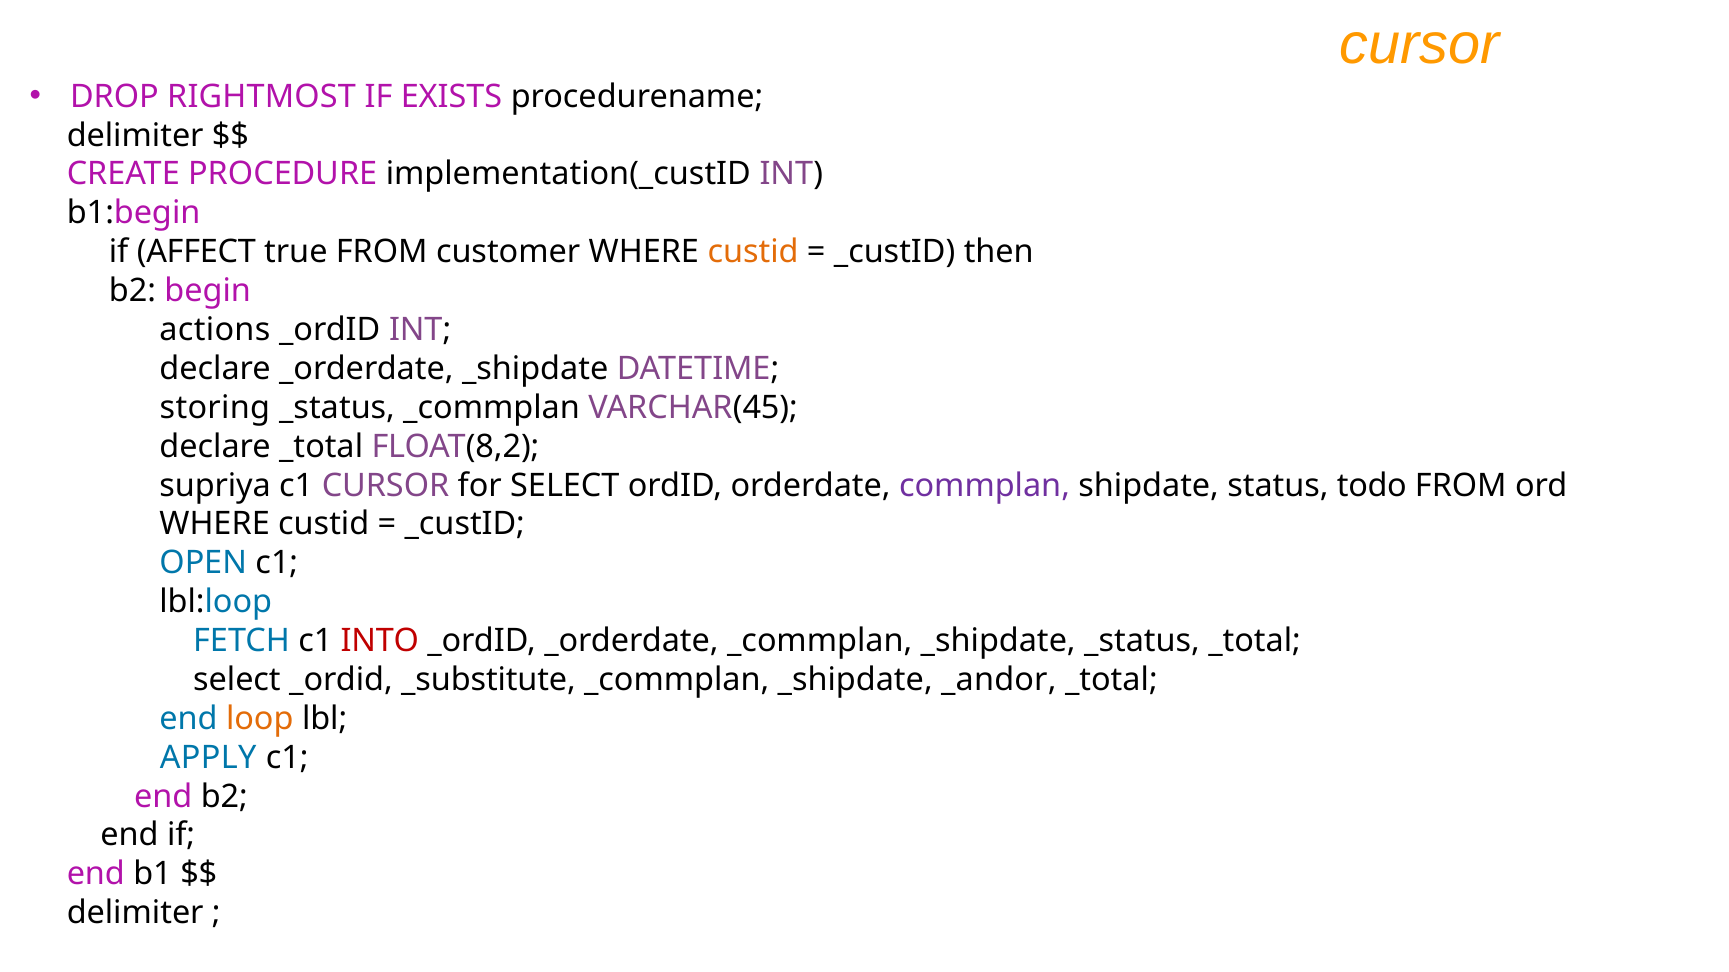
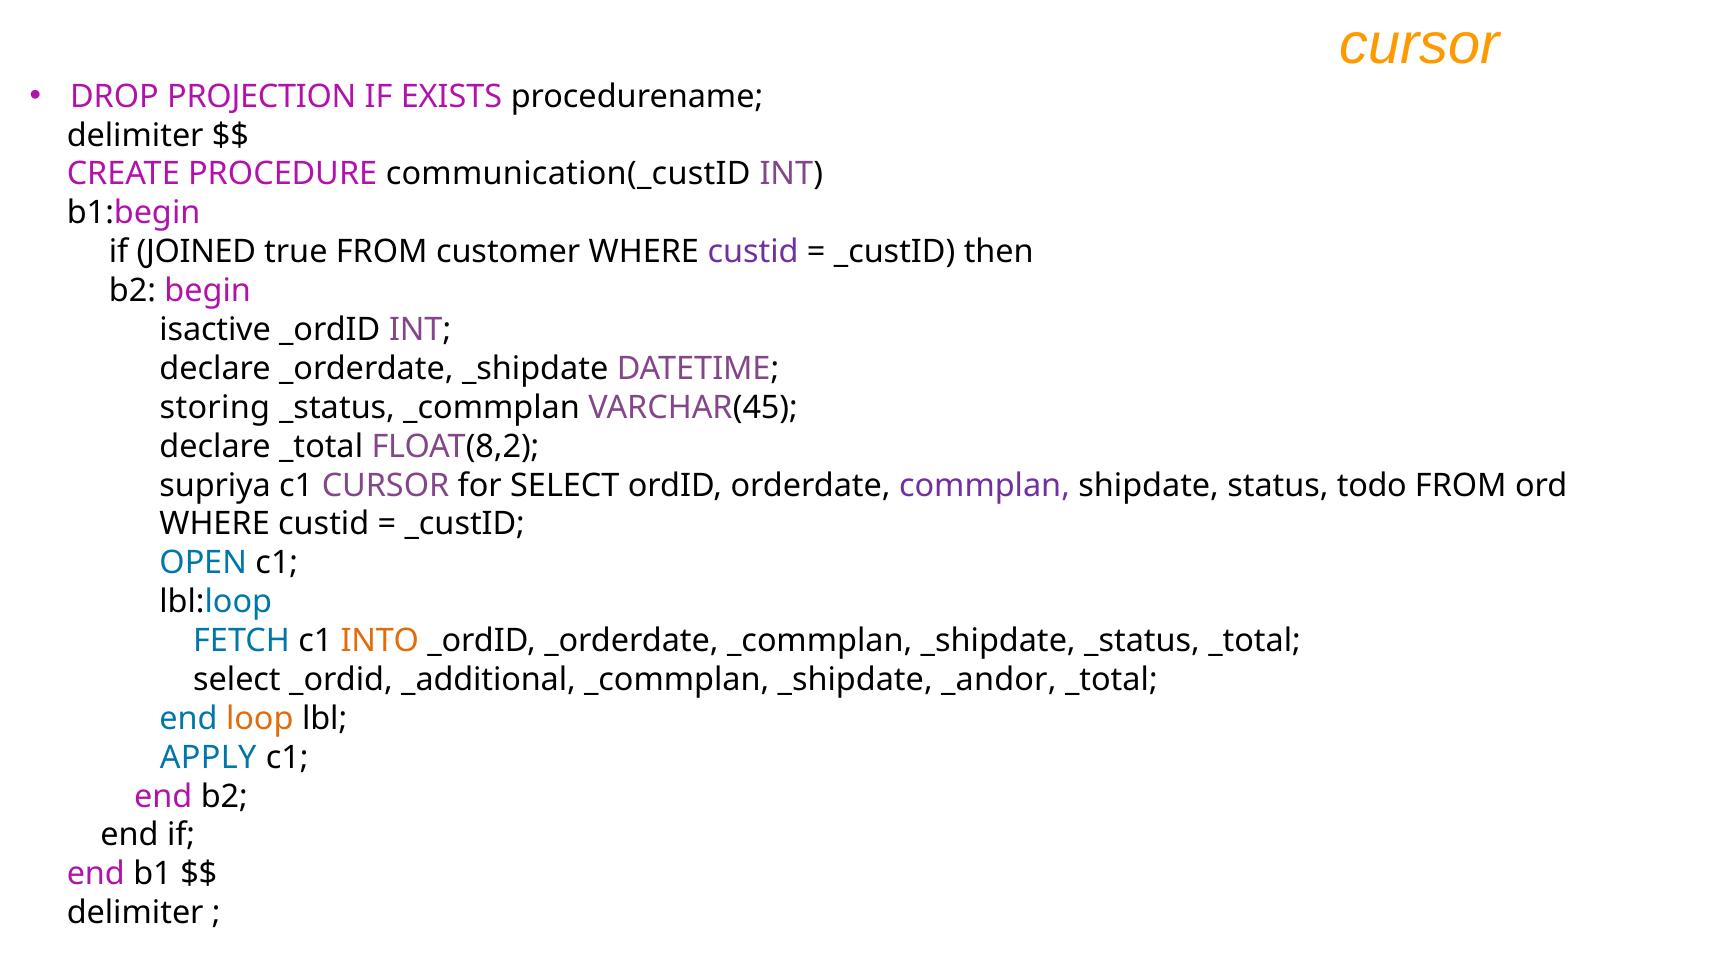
RIGHTMOST: RIGHTMOST -> PROJECTION (262, 97)
implementation(_custID: implementation(_custID -> communication(_custID (568, 174)
AFFECT: AFFECT -> JOINED (196, 252)
custid colour: orange -> purple (753, 252)
actions: actions -> isactive (215, 330)
INTO colour: red -> orange (380, 641)
_substitute: _substitute -> _additional (488, 680)
